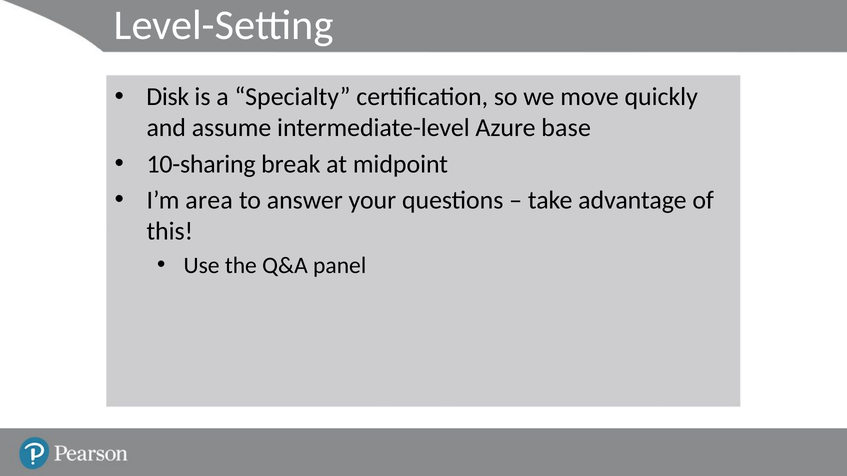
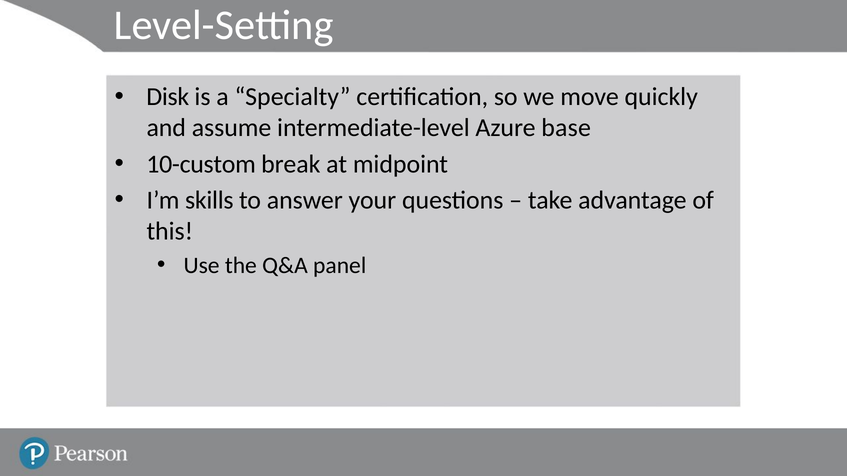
10-sharing: 10-sharing -> 10-custom (201, 164)
area: area -> skills (209, 201)
